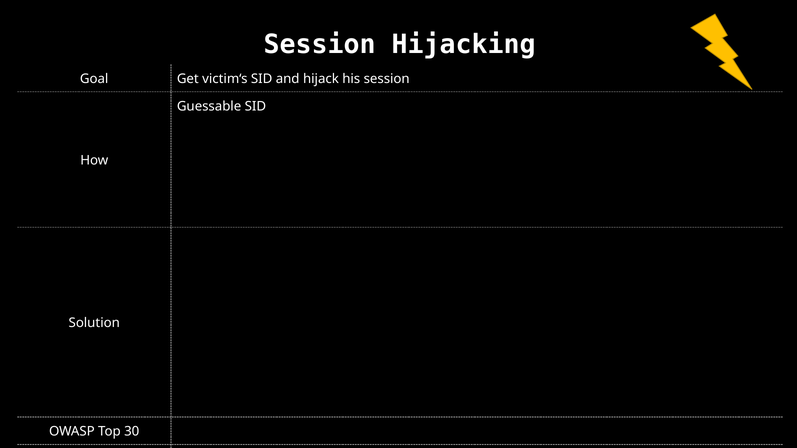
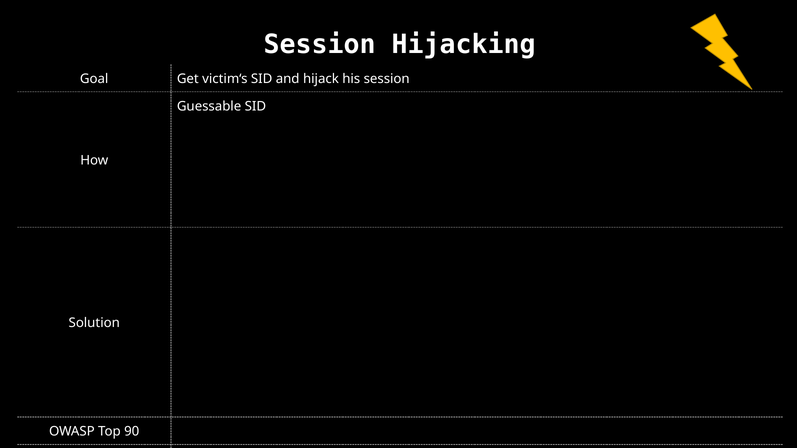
30: 30 -> 90 (132, 432)
